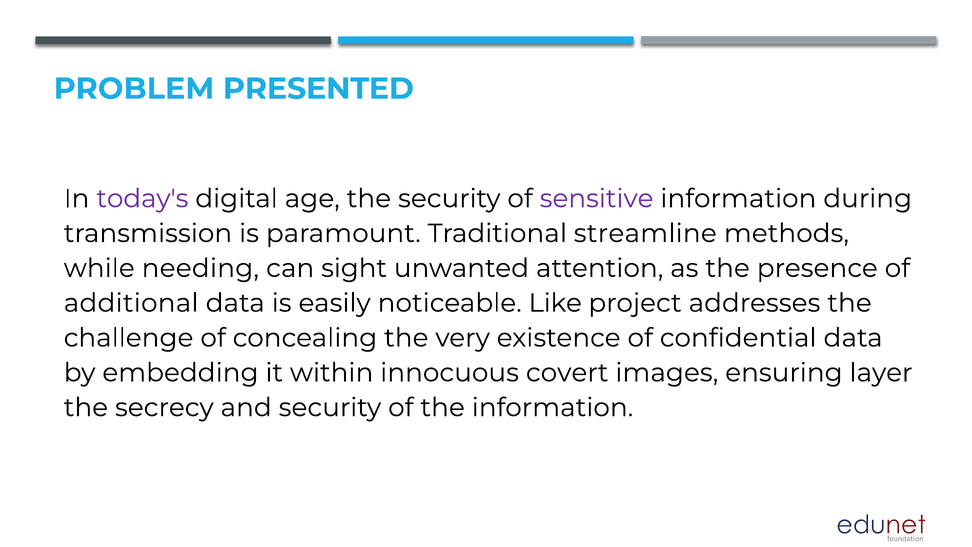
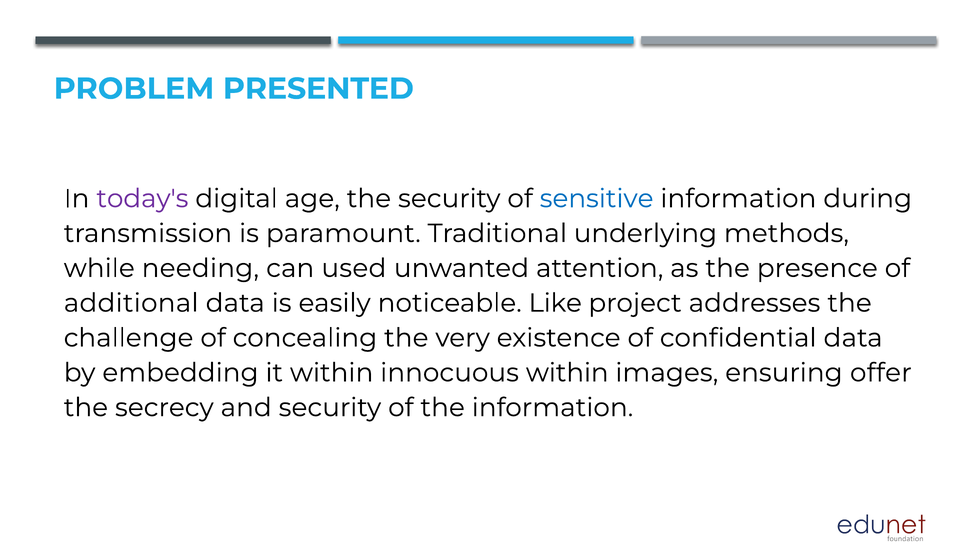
sensitive colour: purple -> blue (597, 198)
streamline: streamline -> underlying (645, 233)
sight: sight -> used (354, 268)
innocuous covert: covert -> within (567, 373)
layer: layer -> offer (881, 373)
